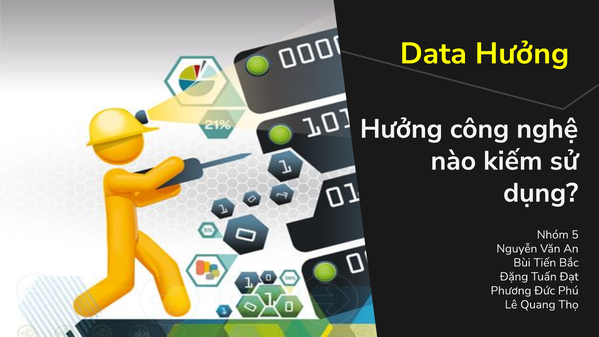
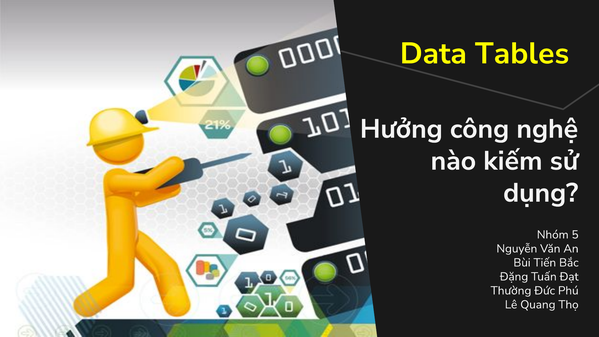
Data Hưởng: Hưởng -> Tables (522, 54)
Phương: Phương -> Thường (511, 291)
